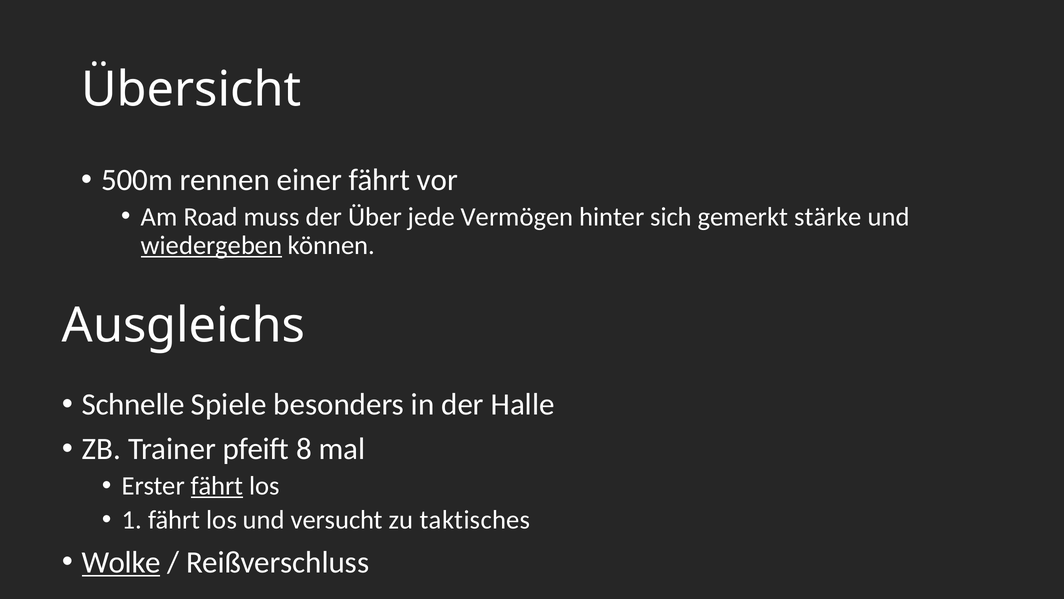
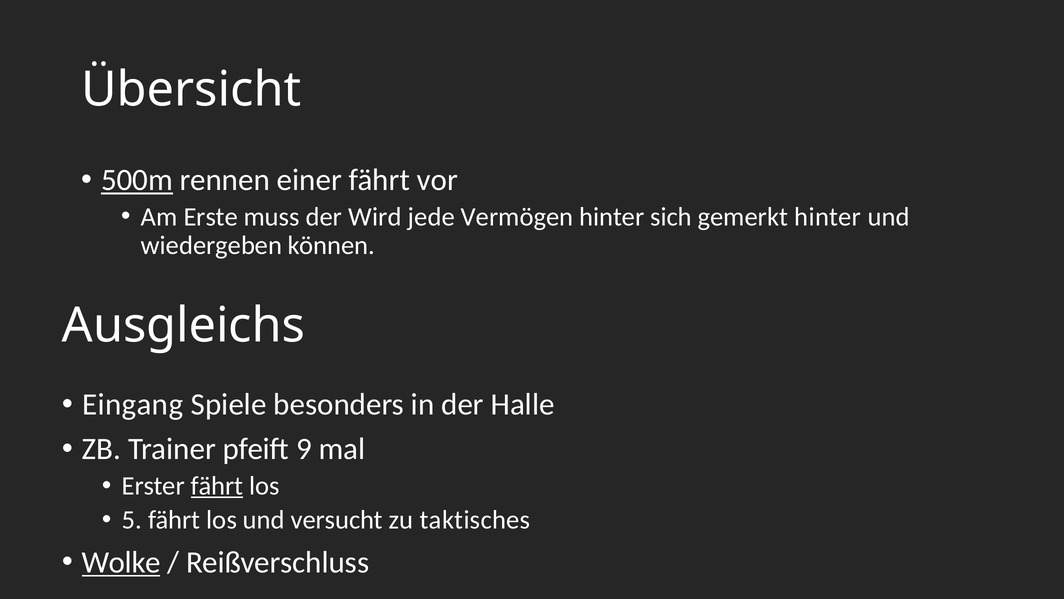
500m underline: none -> present (137, 180)
Road: Road -> Erste (211, 217)
Über: Über -> Wird (375, 217)
gemerkt stärke: stärke -> hinter (828, 217)
wiedergeben underline: present -> none (212, 245)
Schnelle: Schnelle -> Eingang (133, 404)
8: 8 -> 9 (304, 449)
1: 1 -> 5 (132, 520)
